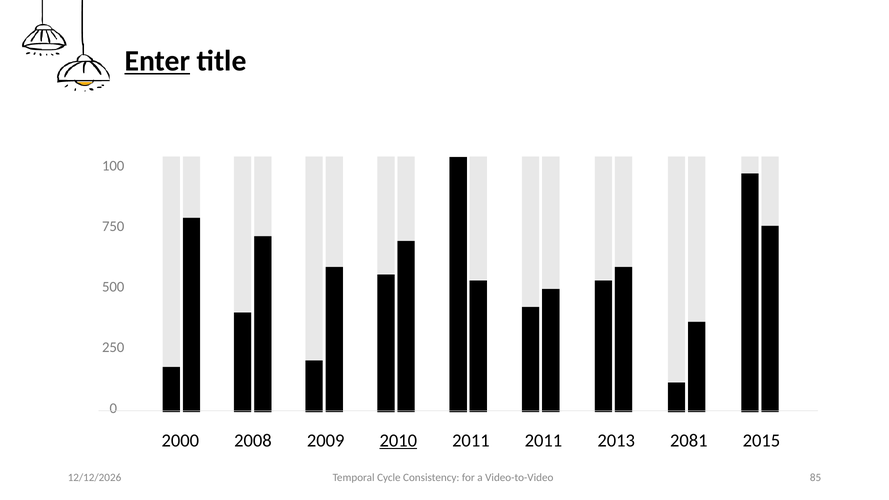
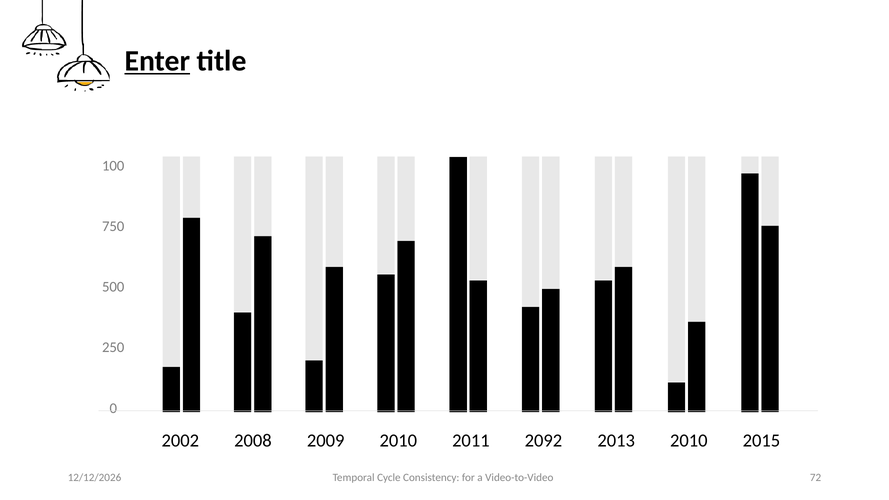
2000: 2000 -> 2002 (180, 441)
2010 underline: present -> none (398, 441)
2011 2011: 2011 -> 2092 (543, 441)
2013 2081: 2081 -> 2010 (689, 441)
85: 85 -> 72 (816, 477)
